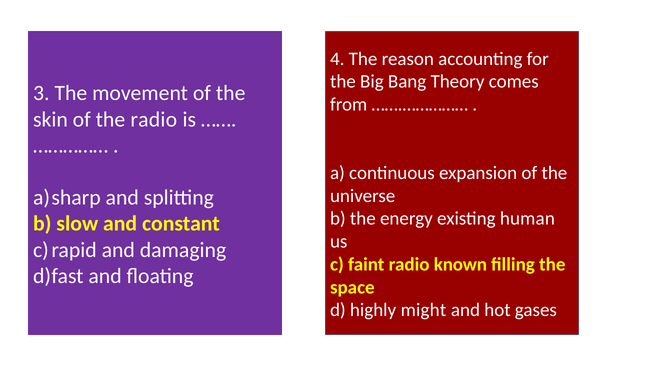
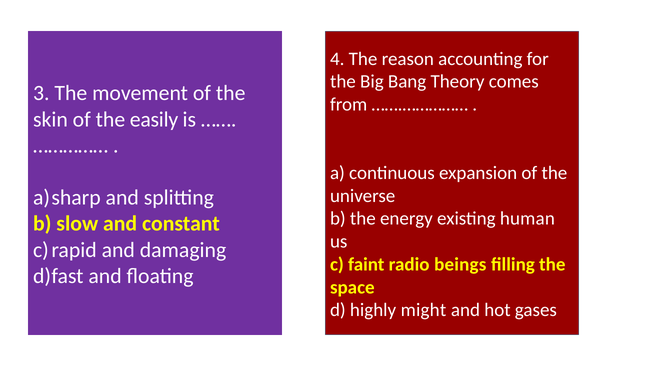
the radio: radio -> easily (154, 119)
known: known -> beings (460, 264)
